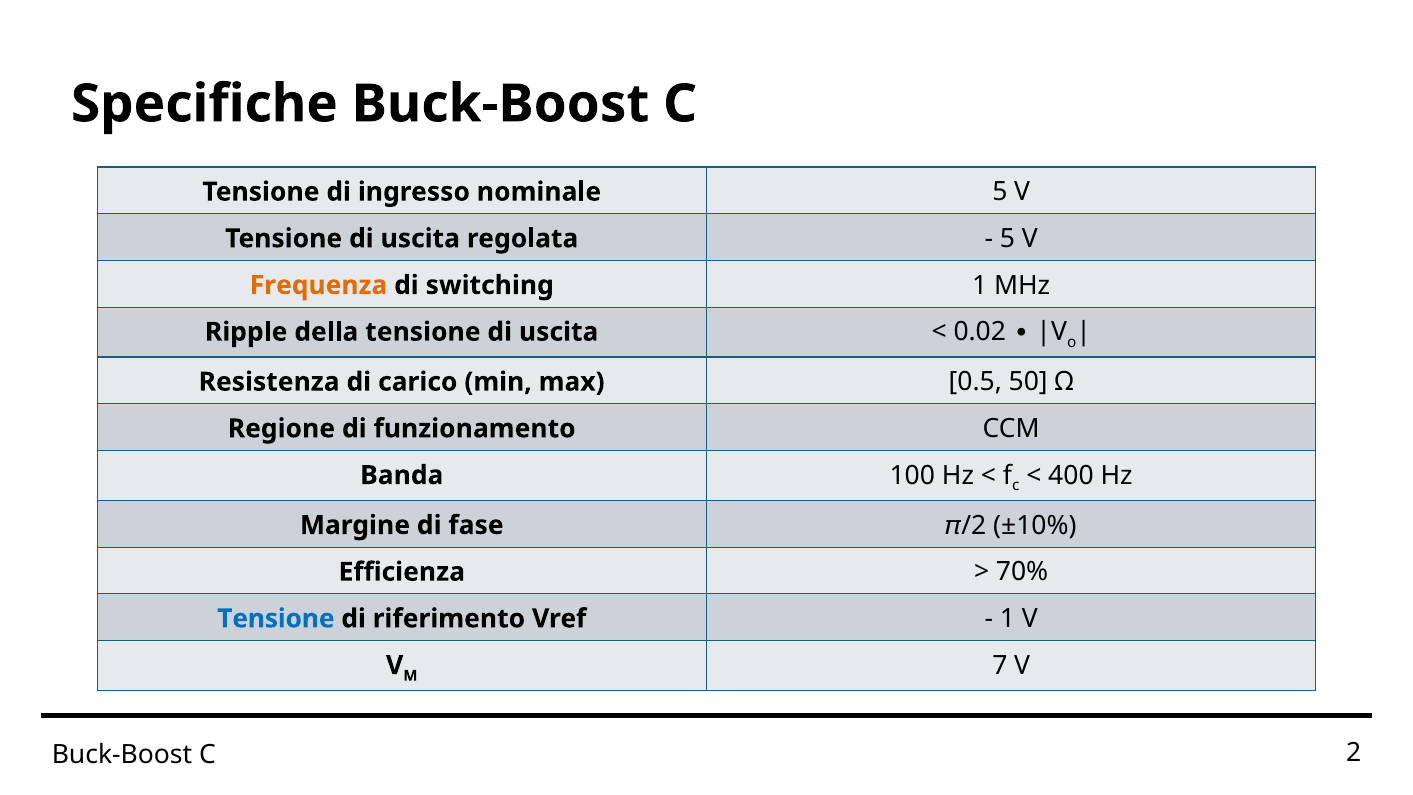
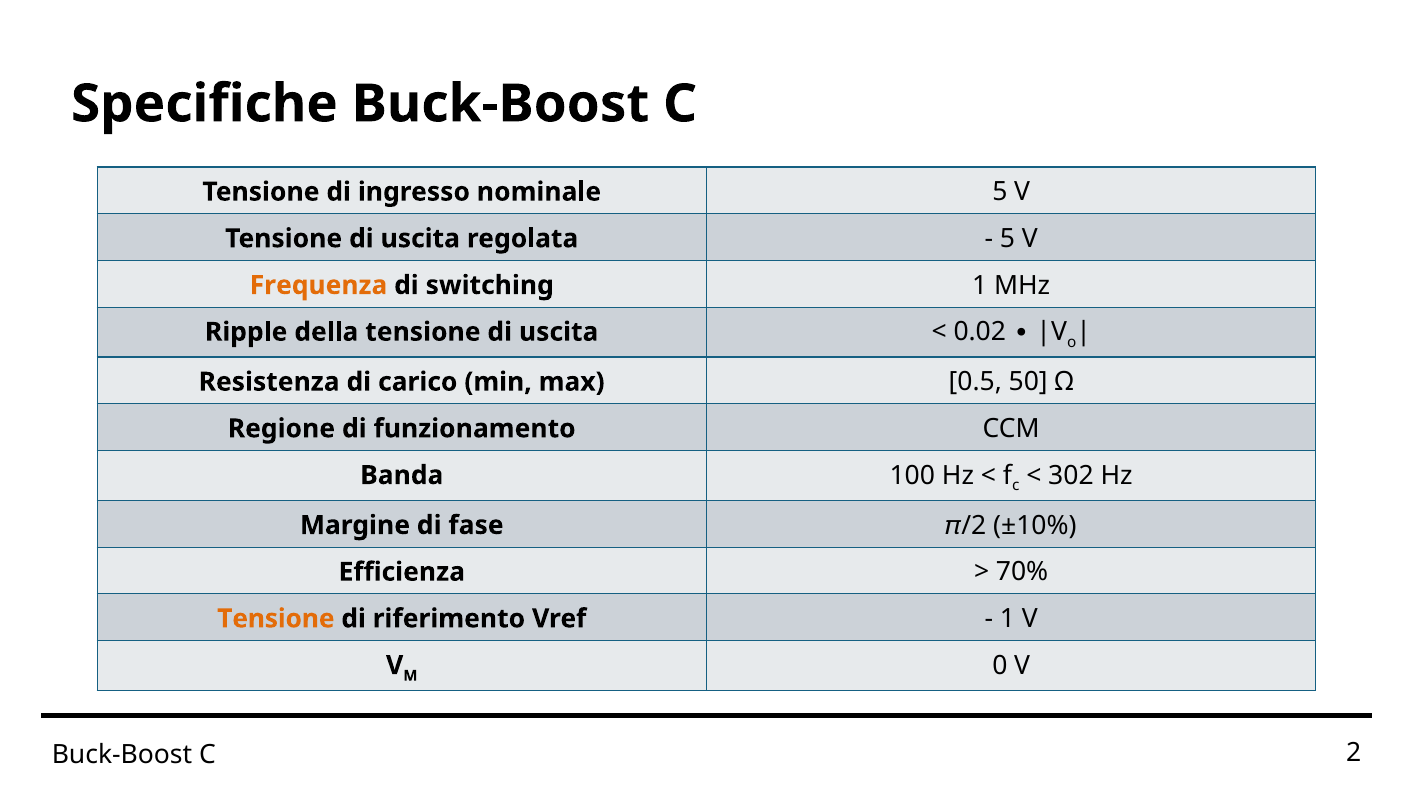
400: 400 -> 302 (1071, 475)
Tensione colour: blue -> orange (276, 619)
7: 7 -> 0 (1000, 665)
